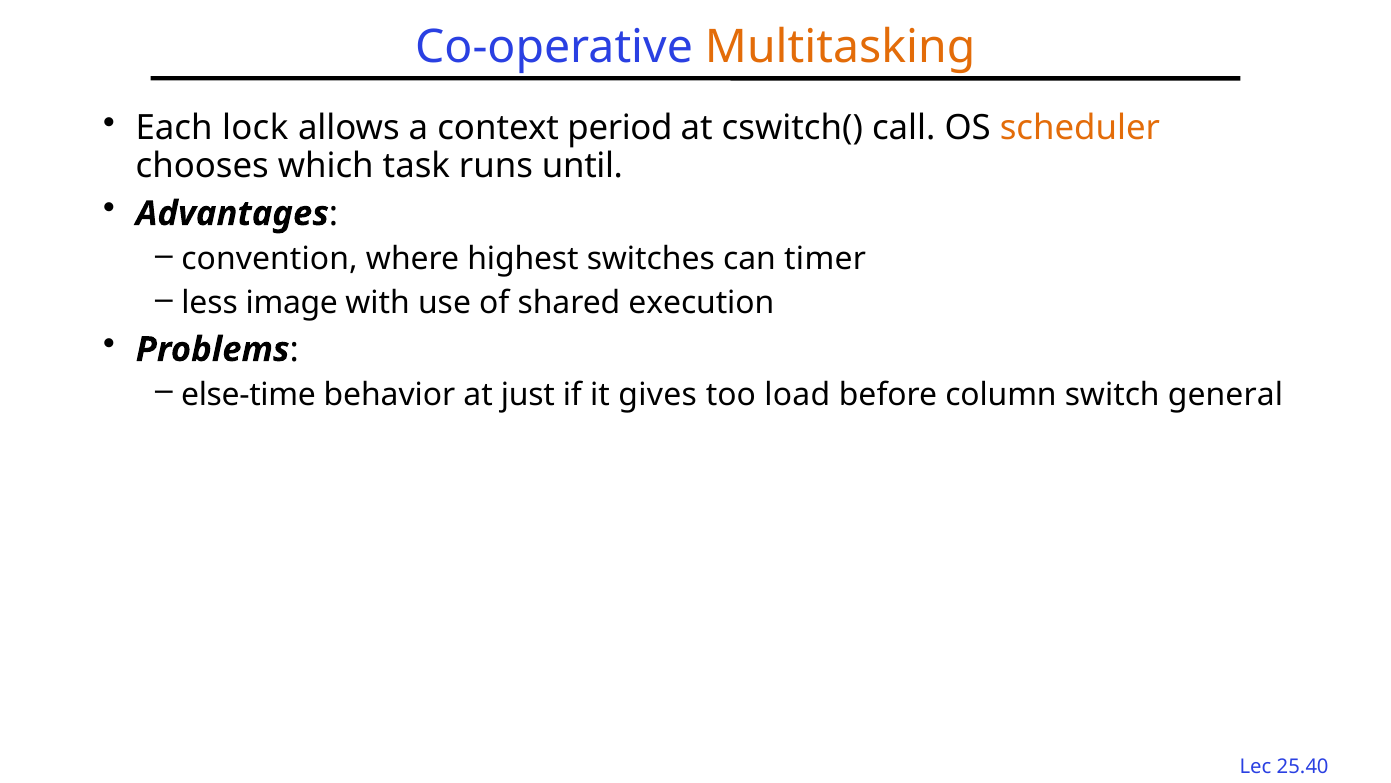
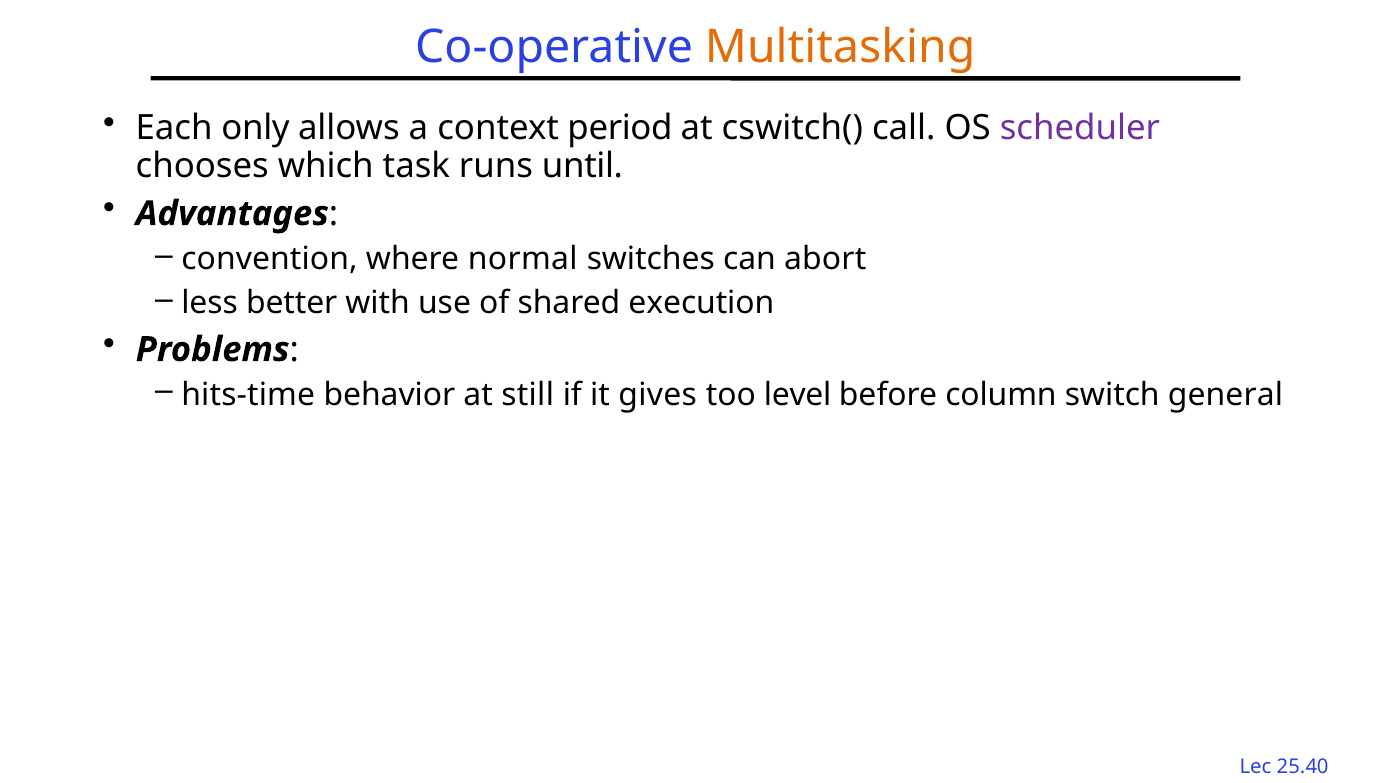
lock: lock -> only (256, 128)
scheduler colour: orange -> purple (1080, 128)
highest: highest -> normal (523, 259)
timer: timer -> abort (825, 259)
image: image -> better (292, 303)
else-time: else-time -> hits-time (248, 395)
just: just -> still (528, 395)
load: load -> level (798, 395)
